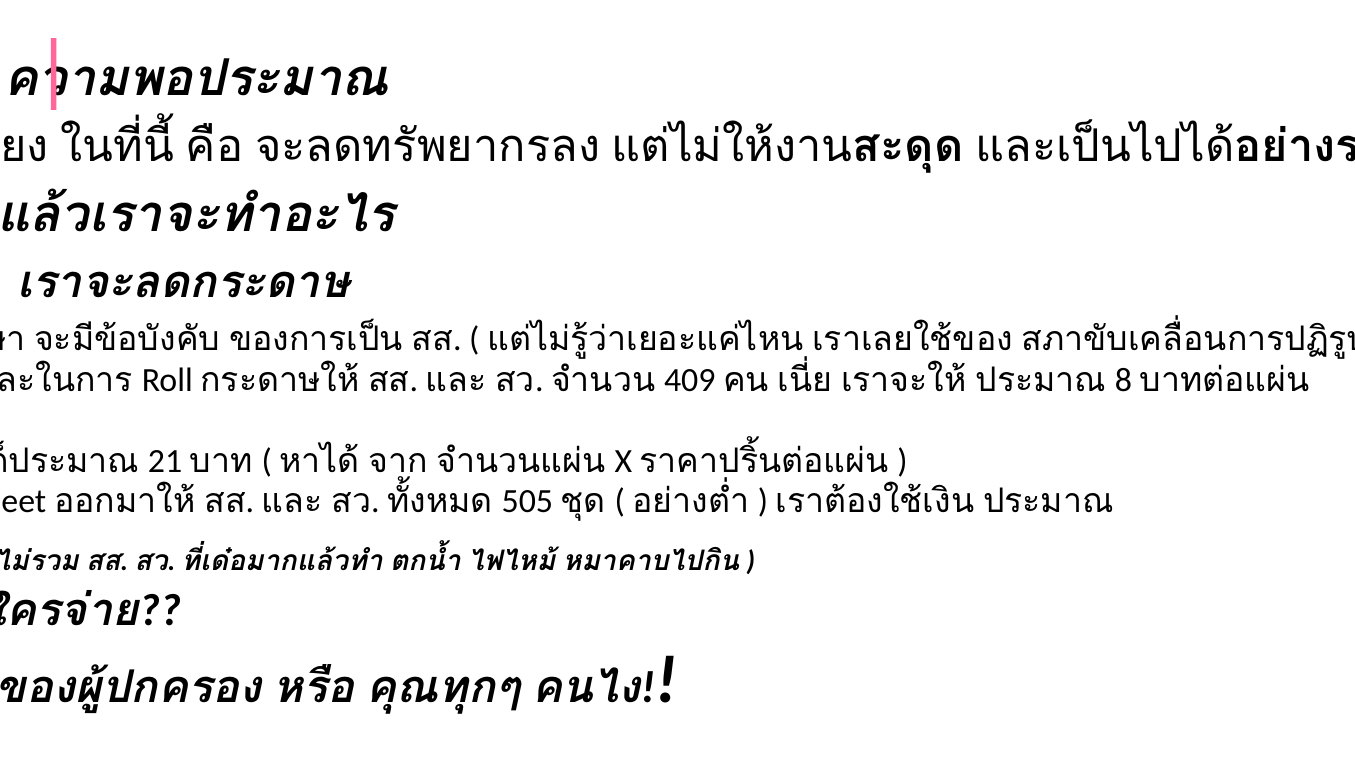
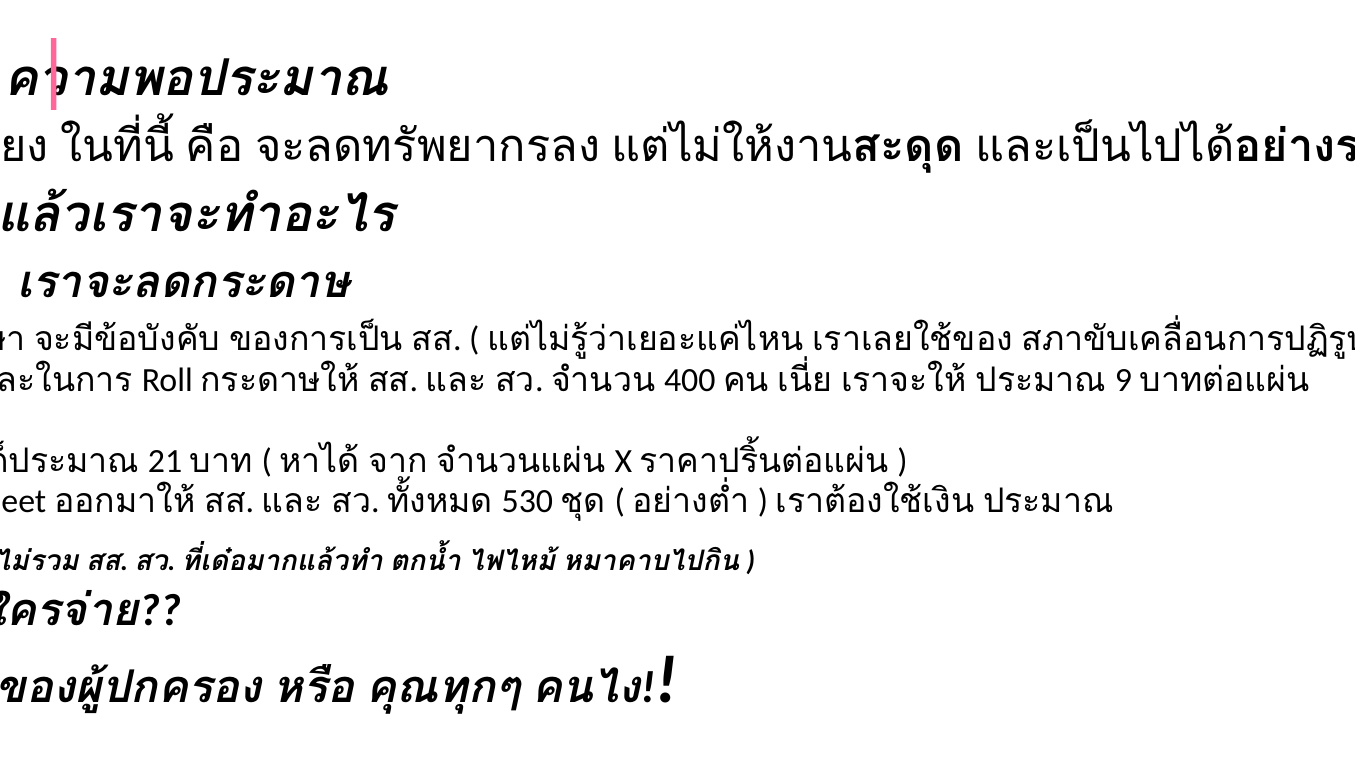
409: 409 -> 400 (690, 380)
8: 8 -> 9 (1124, 380)
505: 505 -> 530 (527, 502)
